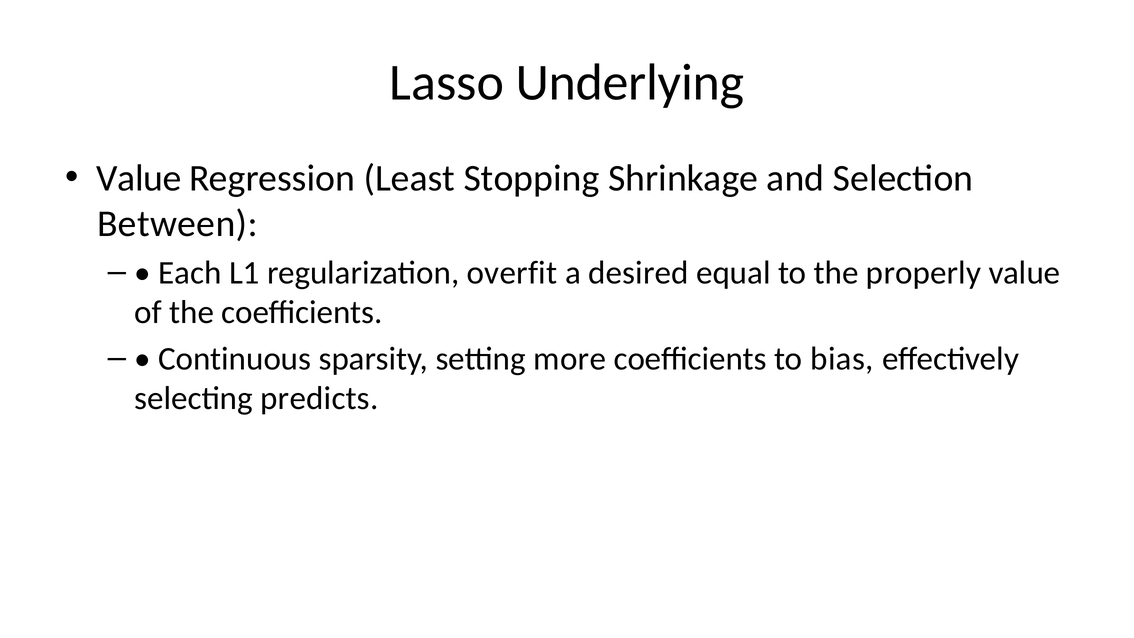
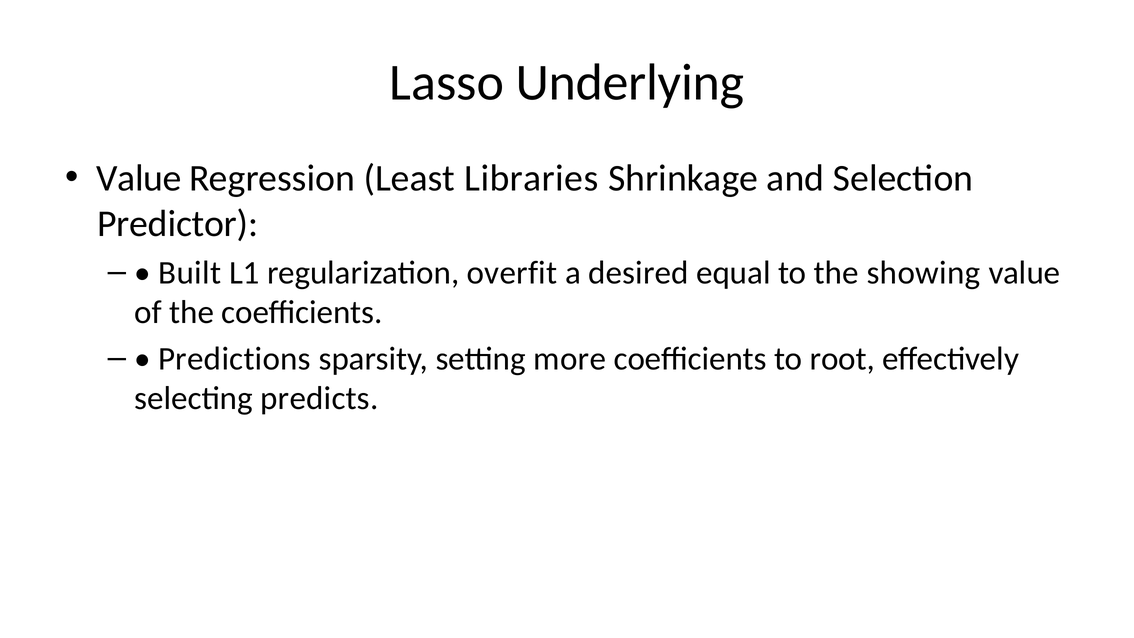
Stopping: Stopping -> Libraries (531, 178)
Between: Between -> Predictor (178, 224)
Each: Each -> Built (190, 273)
properly: properly -> showing (923, 273)
Continuous: Continuous -> Predictions (235, 359)
bias: bias -> root (842, 359)
